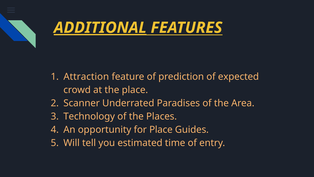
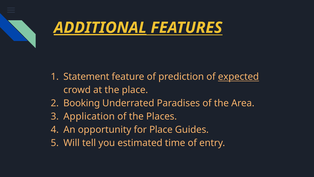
Attraction: Attraction -> Statement (86, 77)
expected underline: none -> present (238, 77)
Scanner: Scanner -> Booking (82, 103)
Technology: Technology -> Application (89, 116)
